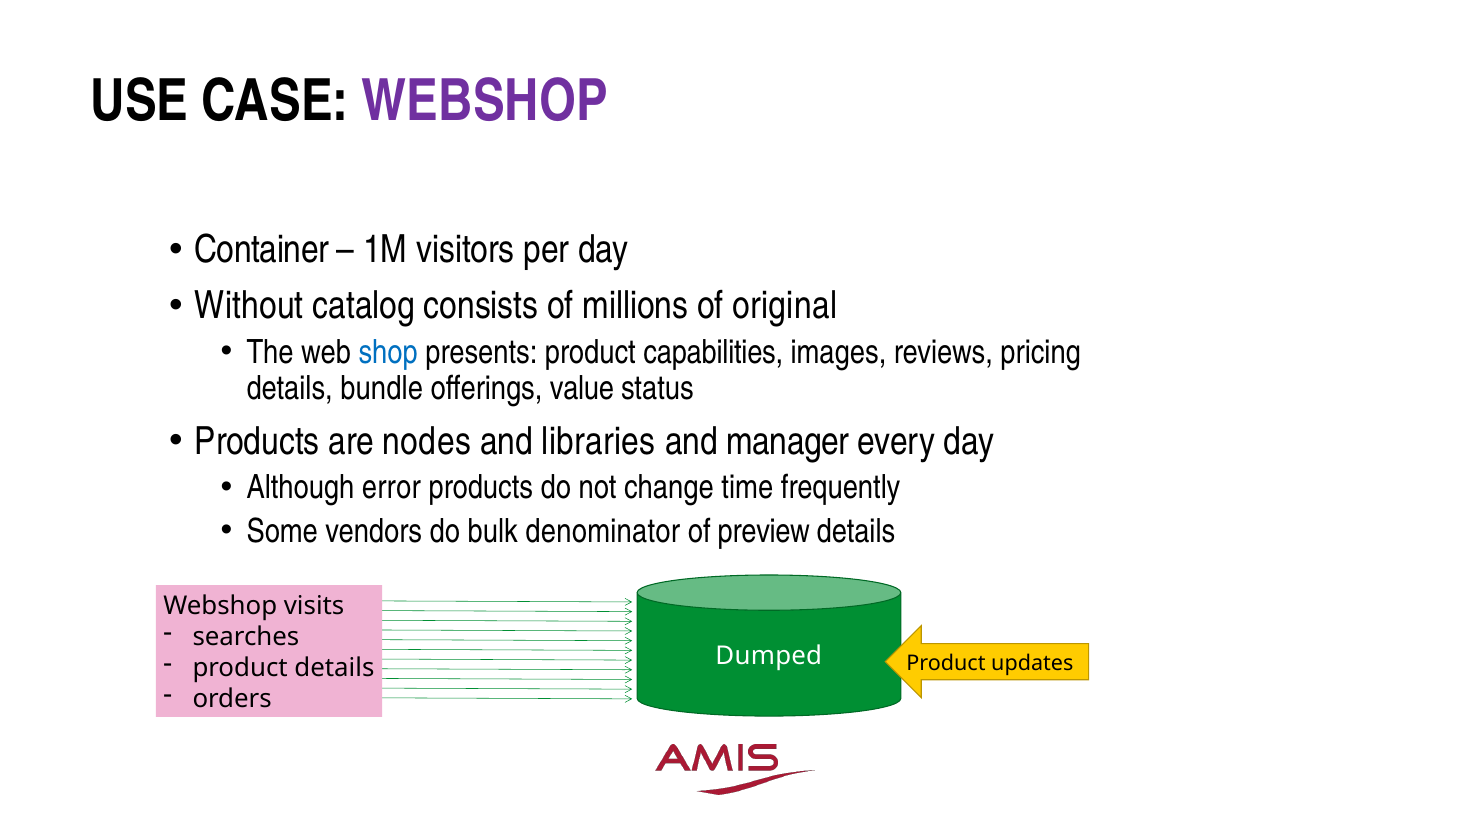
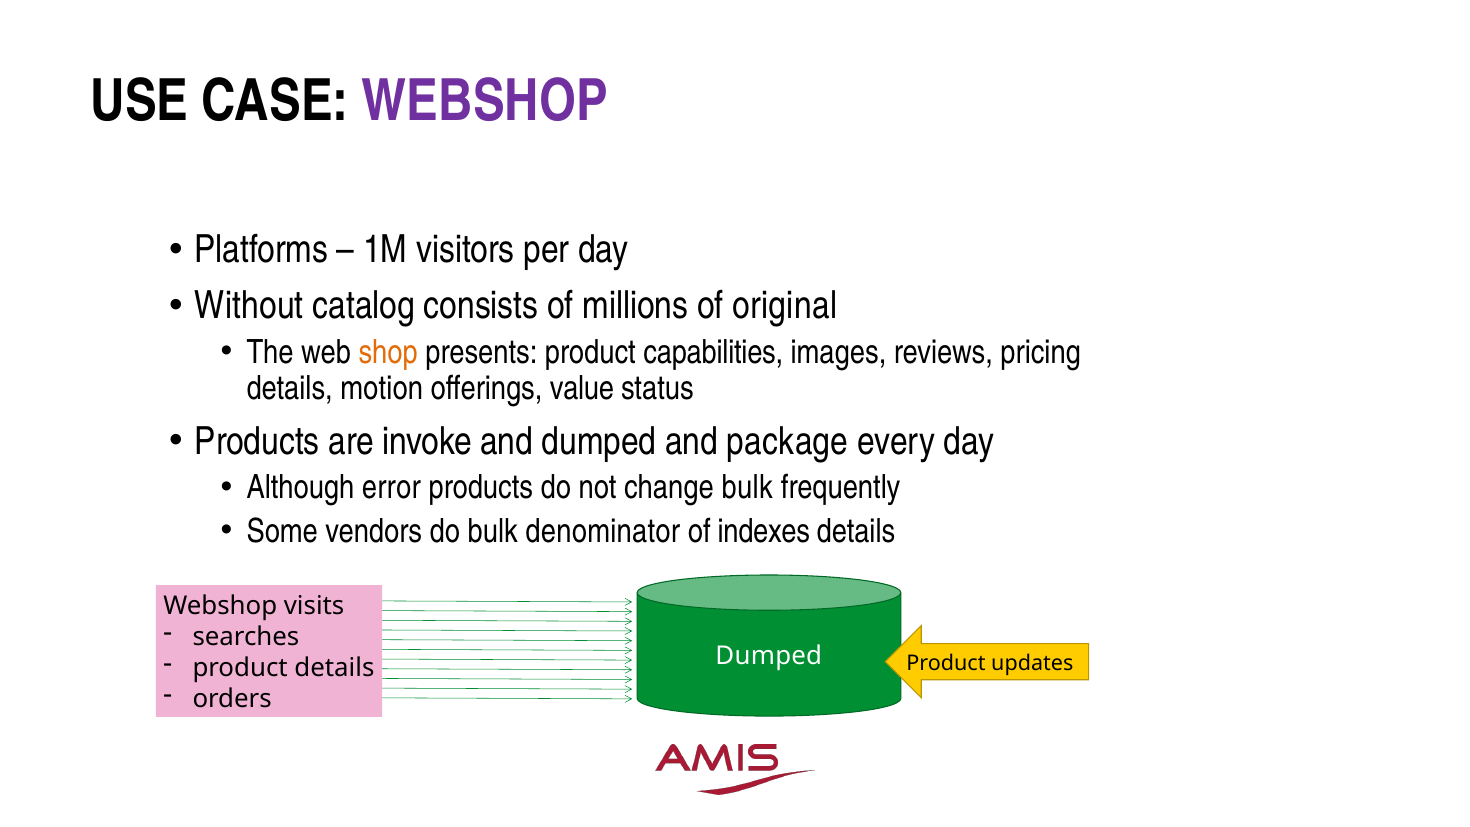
Container: Container -> Platforms (261, 250)
shop colour: blue -> orange (388, 352)
bundle: bundle -> motion (382, 388)
nodes: nodes -> invoke (427, 441)
and libraries: libraries -> dumped (599, 441)
manager: manager -> package (788, 441)
change time: time -> bulk (747, 488)
preview: preview -> indexes (764, 531)
